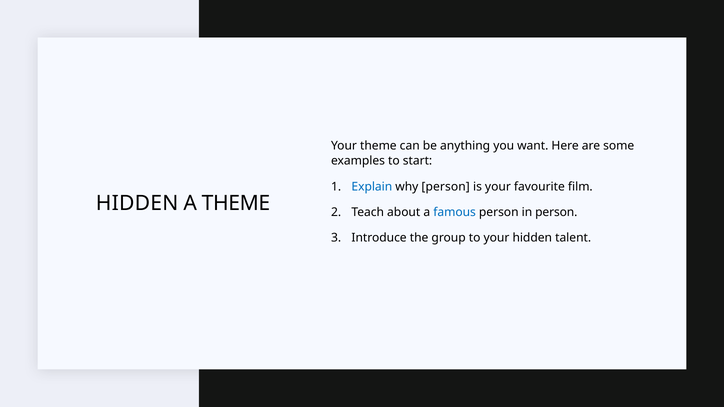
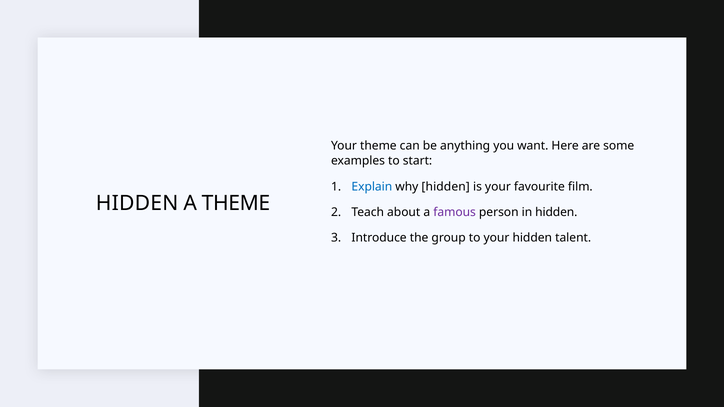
why person: person -> hidden (446, 187)
famous colour: blue -> purple (455, 212)
in person: person -> hidden (556, 212)
